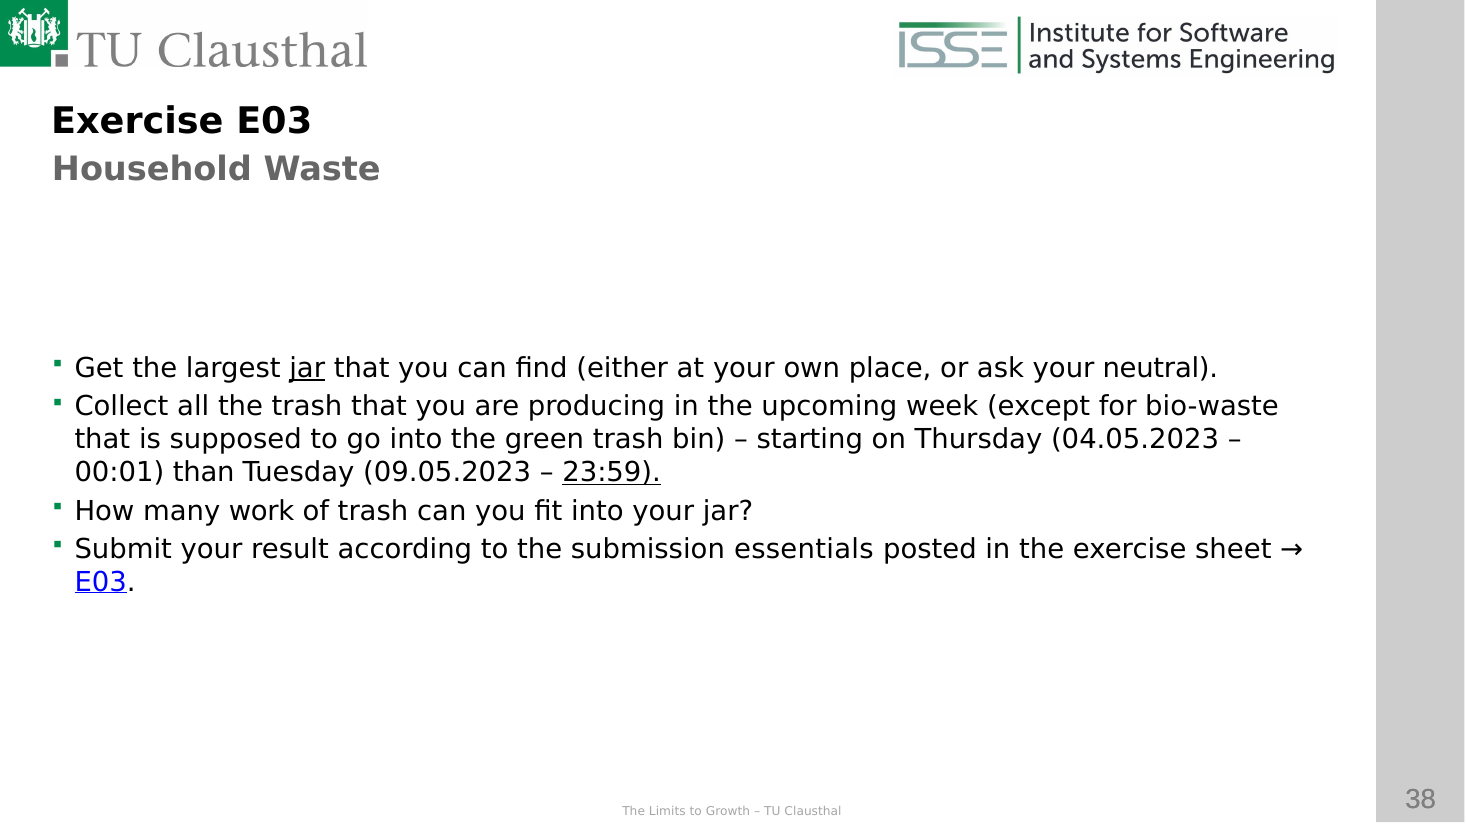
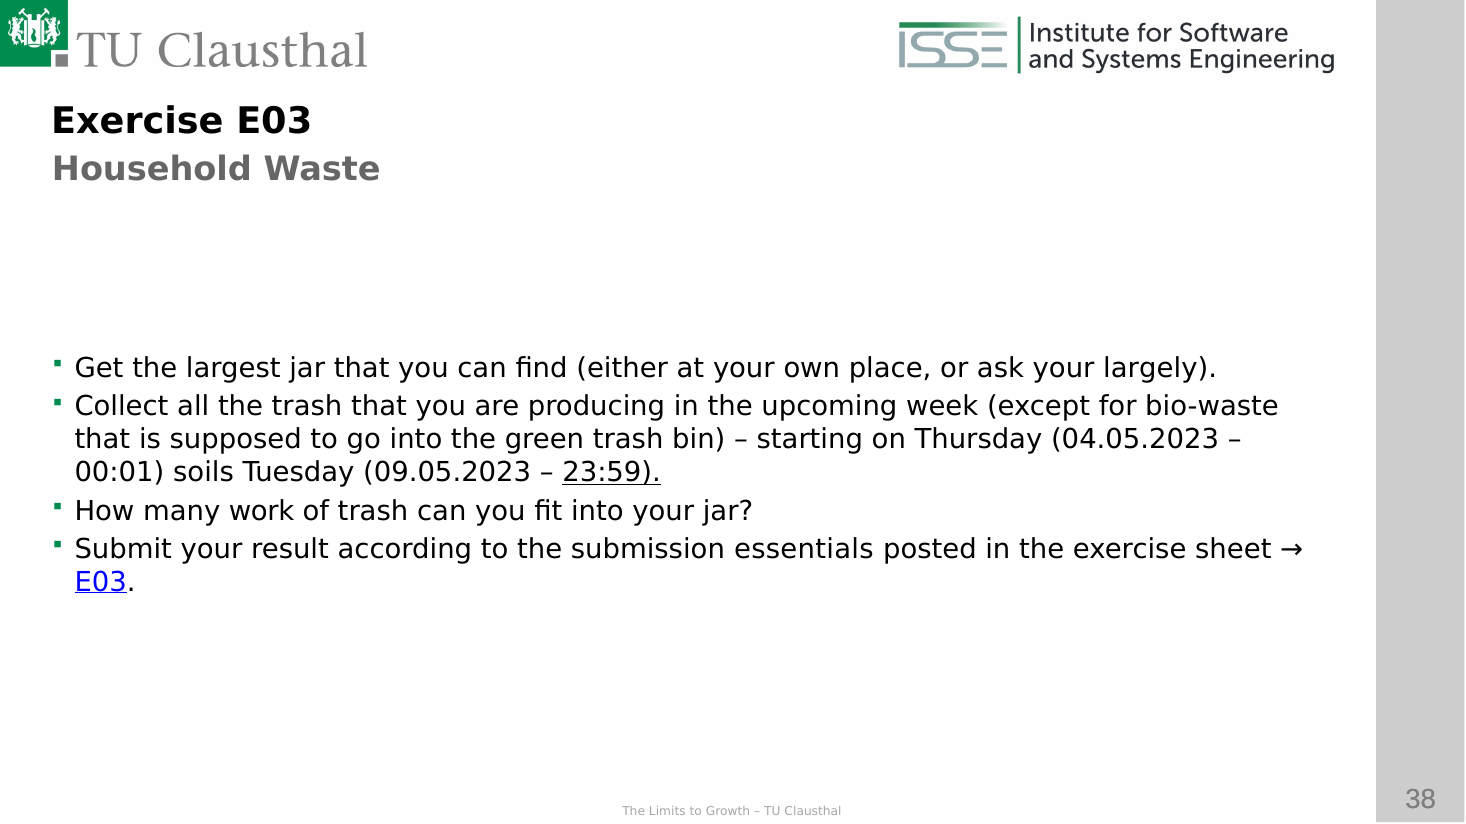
jar underline: present -> none (307, 369)
neutral: neutral -> largely (1160, 369)
than: than -> soils (204, 473)
